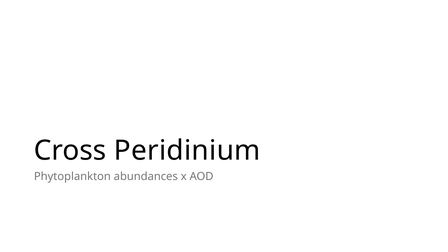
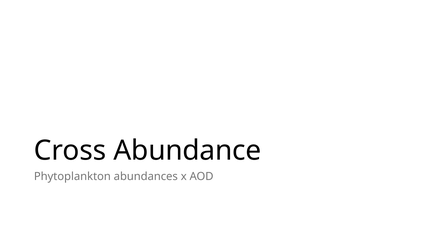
Peridinium: Peridinium -> Abundance (187, 151)
